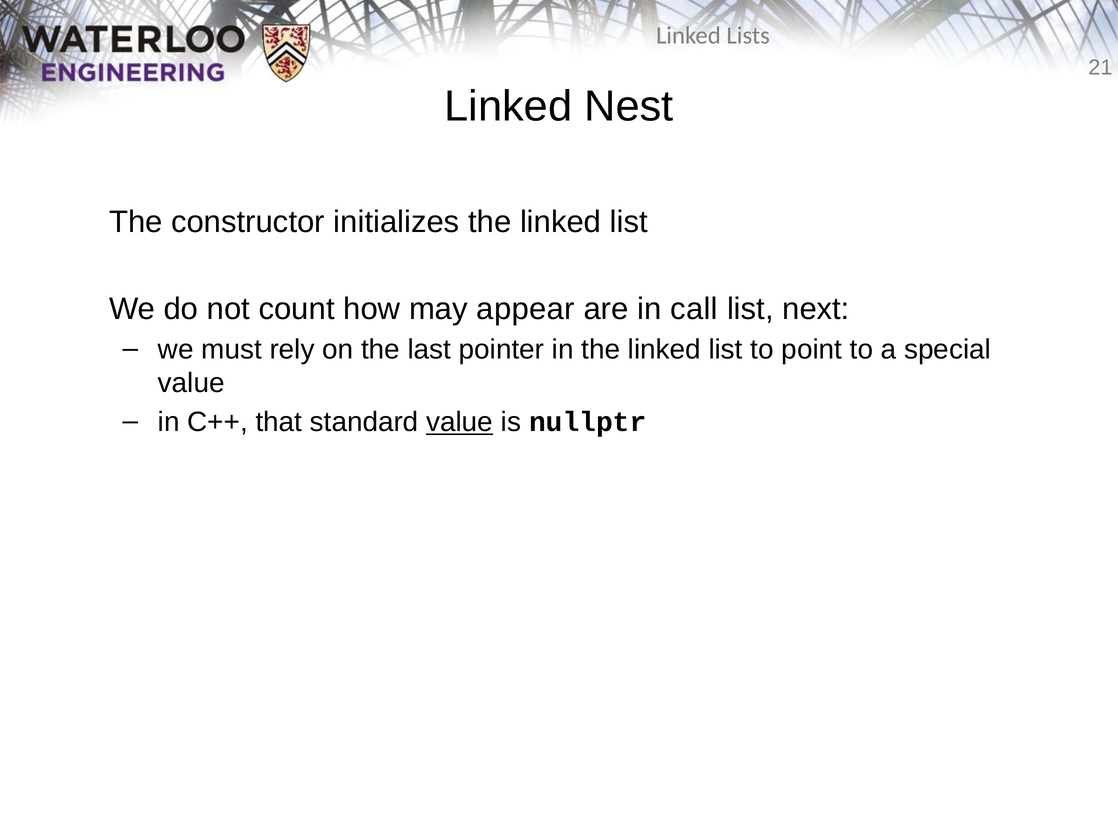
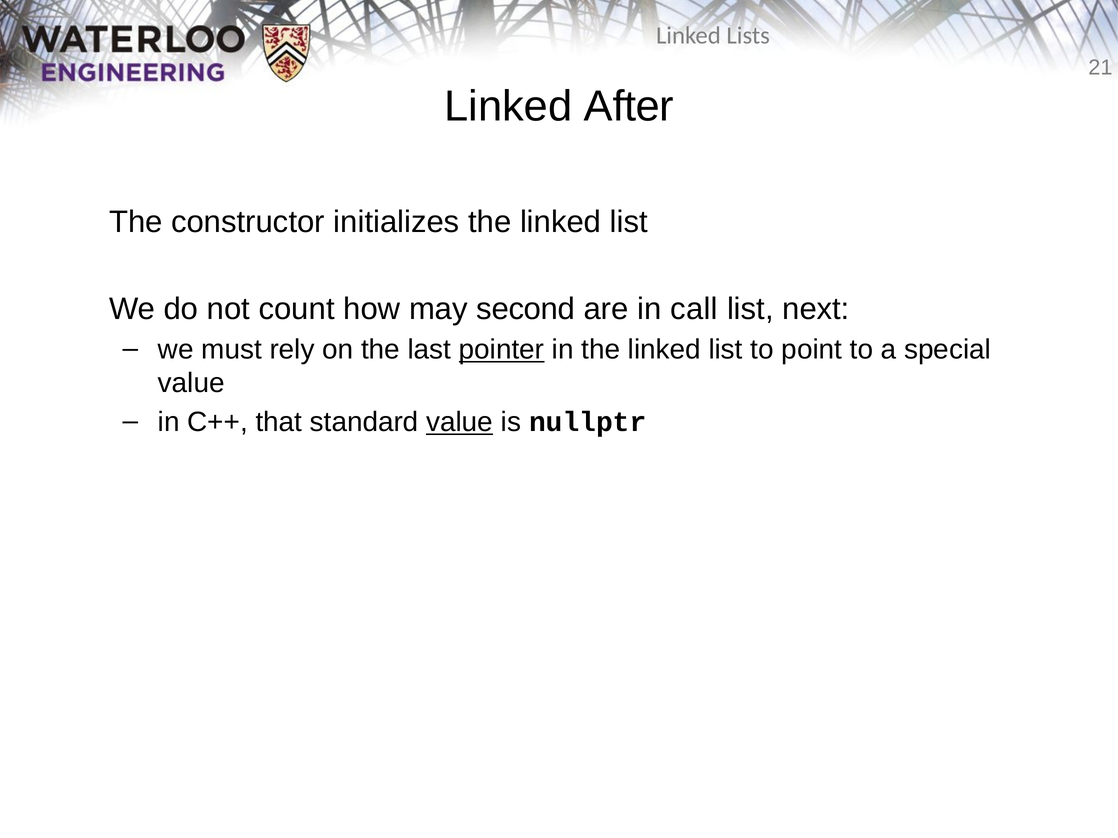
Nest: Nest -> After (629, 106)
appear: appear -> second (526, 309)
pointer underline: none -> present (502, 350)
